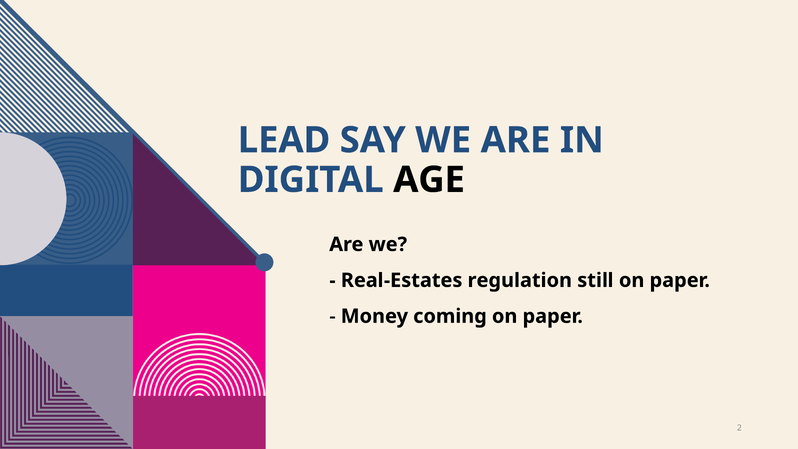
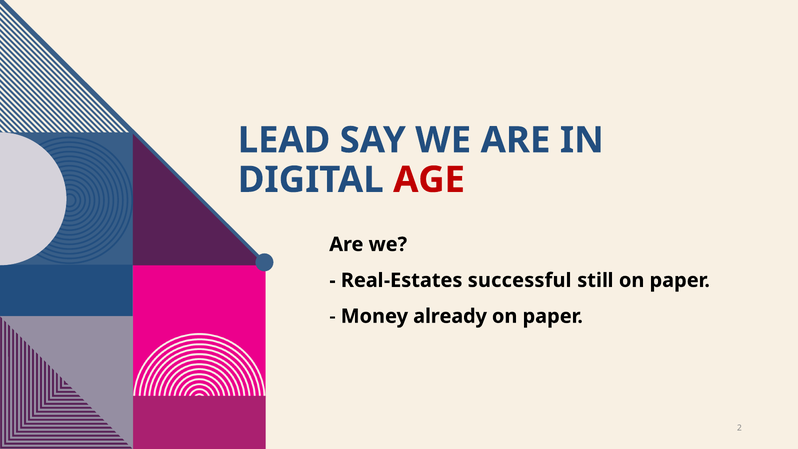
AGE colour: black -> red (429, 180)
regulation: regulation -> successful (520, 280)
coming: coming -> already (450, 316)
